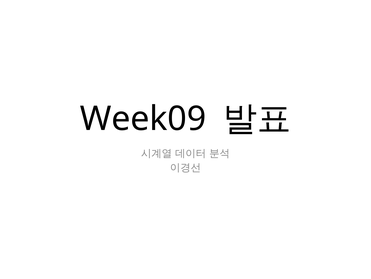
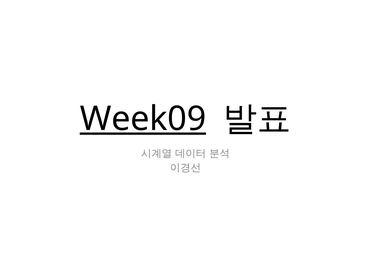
Week09 underline: none -> present (143, 119)
